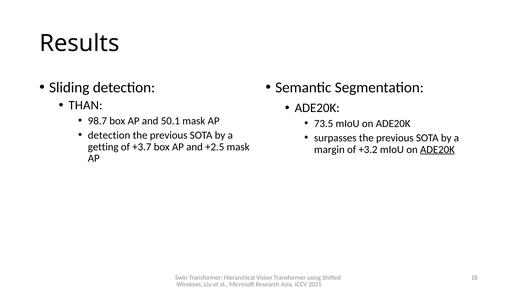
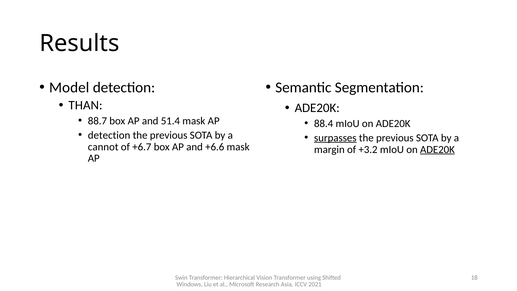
Sliding: Sliding -> Model (69, 87)
98.7: 98.7 -> 88.7 (97, 121)
50.1: 50.1 -> 51.4 (170, 121)
73.5: 73.5 -> 88.4 (324, 123)
surpasses underline: none -> present (335, 138)
getting: getting -> cannot (103, 147)
+3.7: +3.7 -> +6.7 (142, 147)
+2.5: +2.5 -> +6.6 (215, 147)
